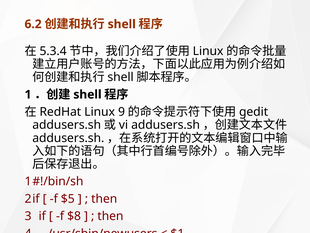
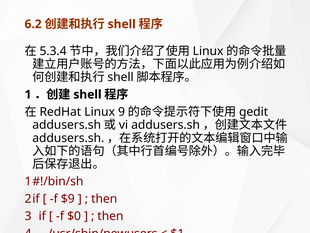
$5: $5 -> $9 (68, 198)
$8: $8 -> $0 (74, 216)
